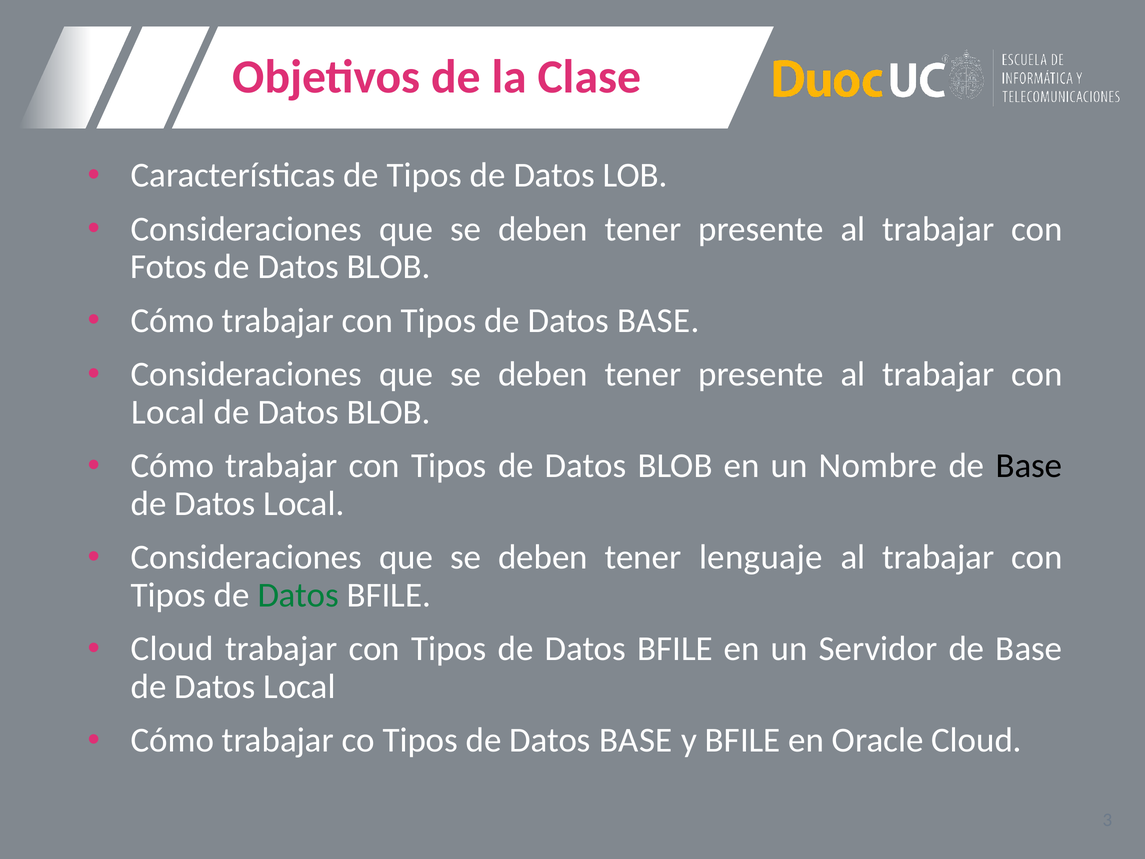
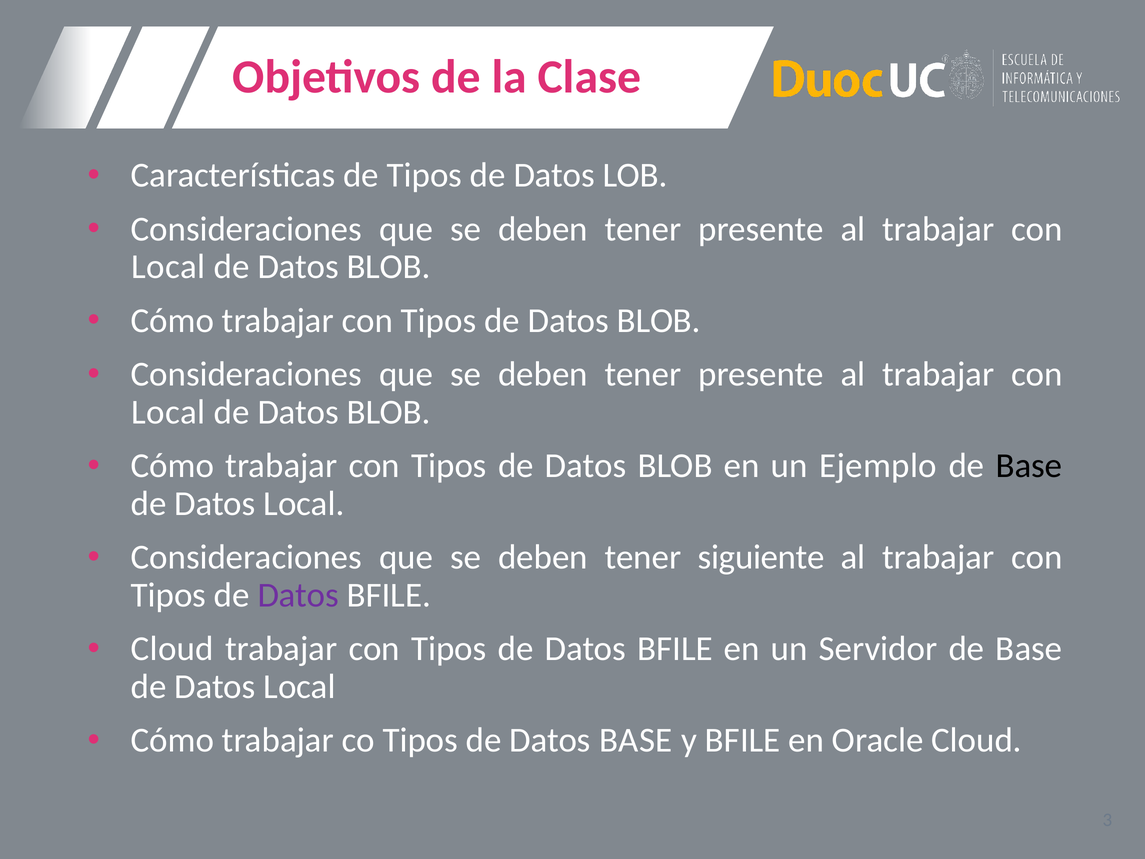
Fotos: Fotos -> Local (168, 267)
BASE: BASE -> BLOB (659, 321)
Nombre: Nombre -> Ejemplo (878, 466)
lenguaje: lenguaje -> siguiente (761, 557)
Datos colour: green -> purple (298, 595)
